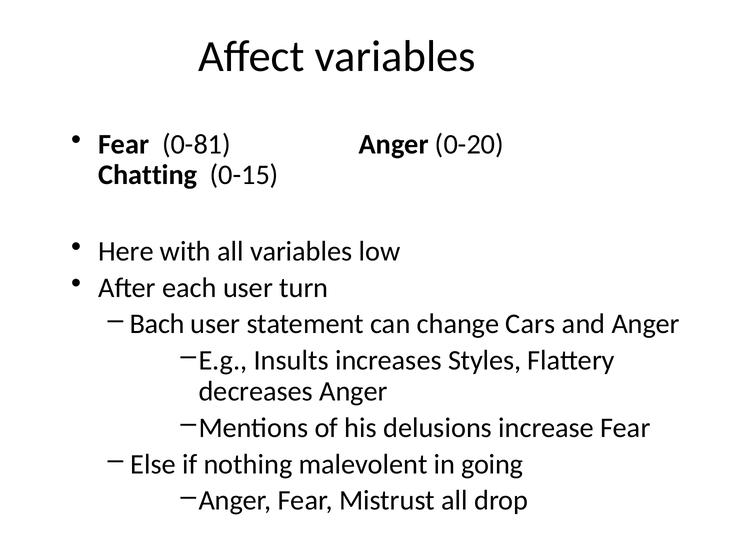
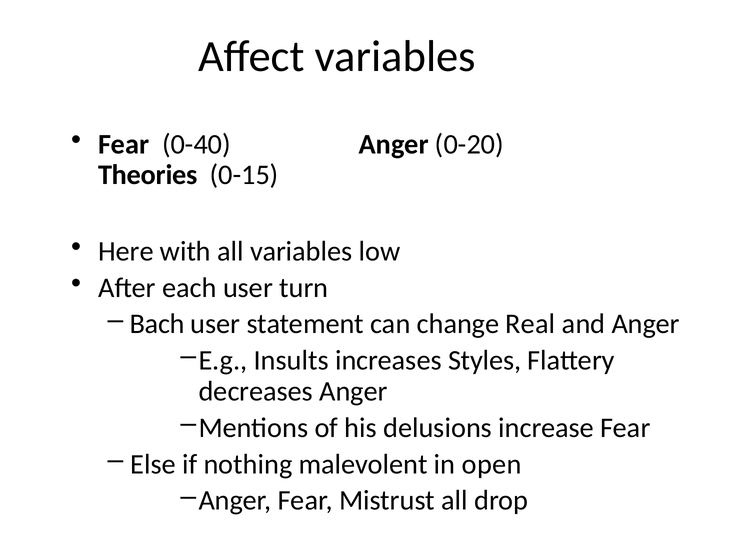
0-81: 0-81 -> 0-40 (196, 144)
Chatting: Chatting -> Theories (148, 175)
Cars: Cars -> Real (530, 324)
going: going -> open (492, 464)
